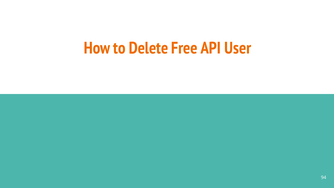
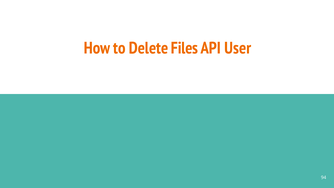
Free: Free -> Files (185, 48)
